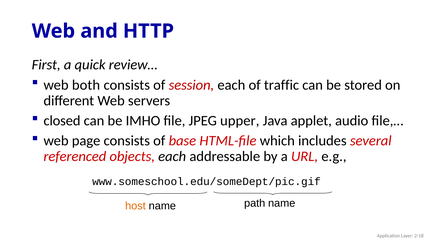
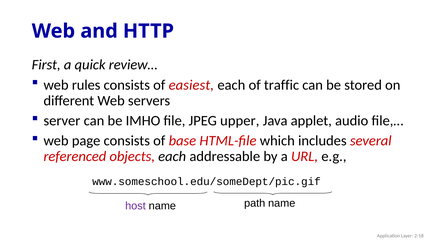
both: both -> rules (86, 85)
session: session -> easiest (191, 85)
closed: closed -> server (62, 121)
host colour: orange -> purple (135, 207)
